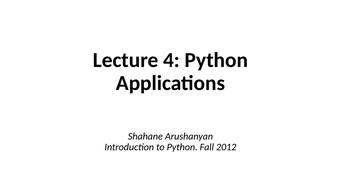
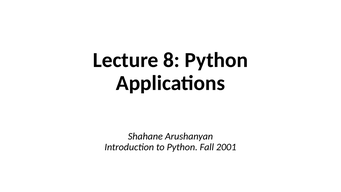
4: 4 -> 8 (171, 60)
2012: 2012 -> 2001 (226, 147)
